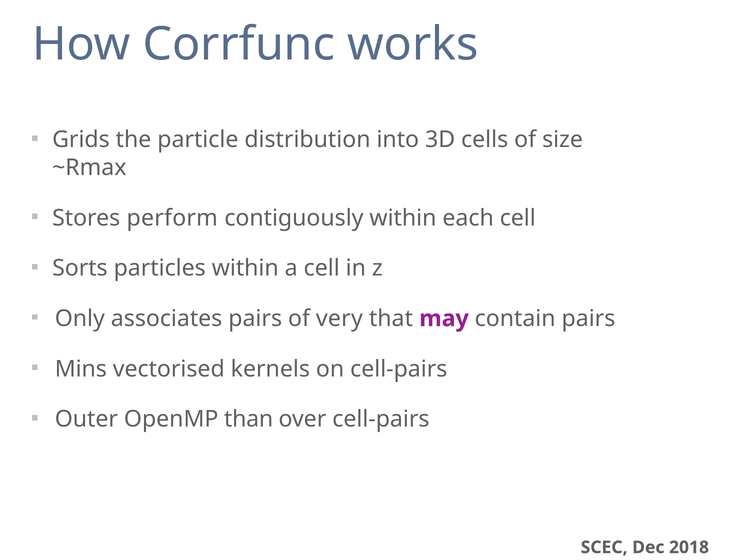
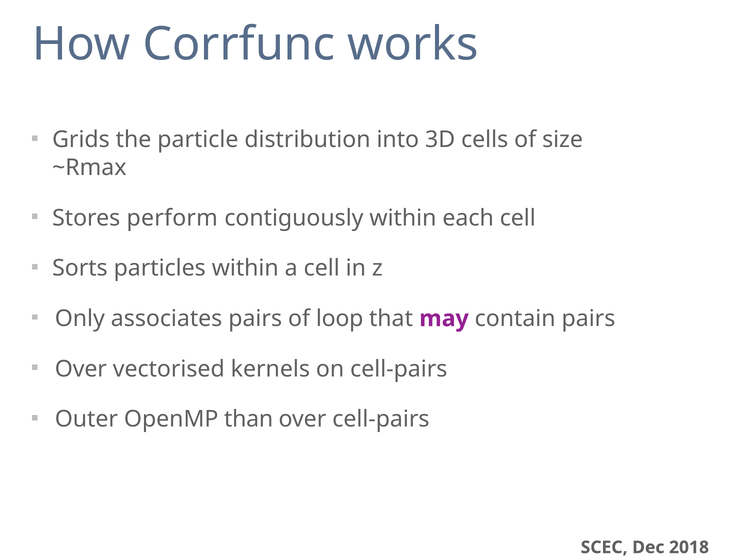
very: very -> loop (340, 319)
Mins: Mins -> Over (81, 369)
